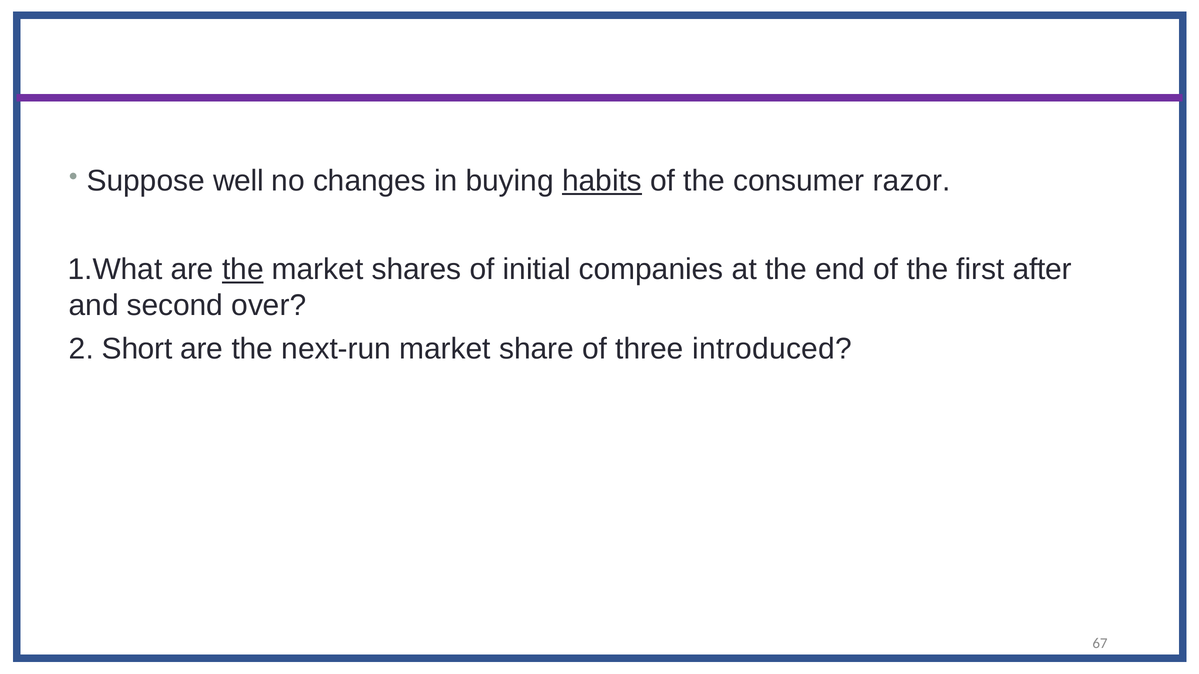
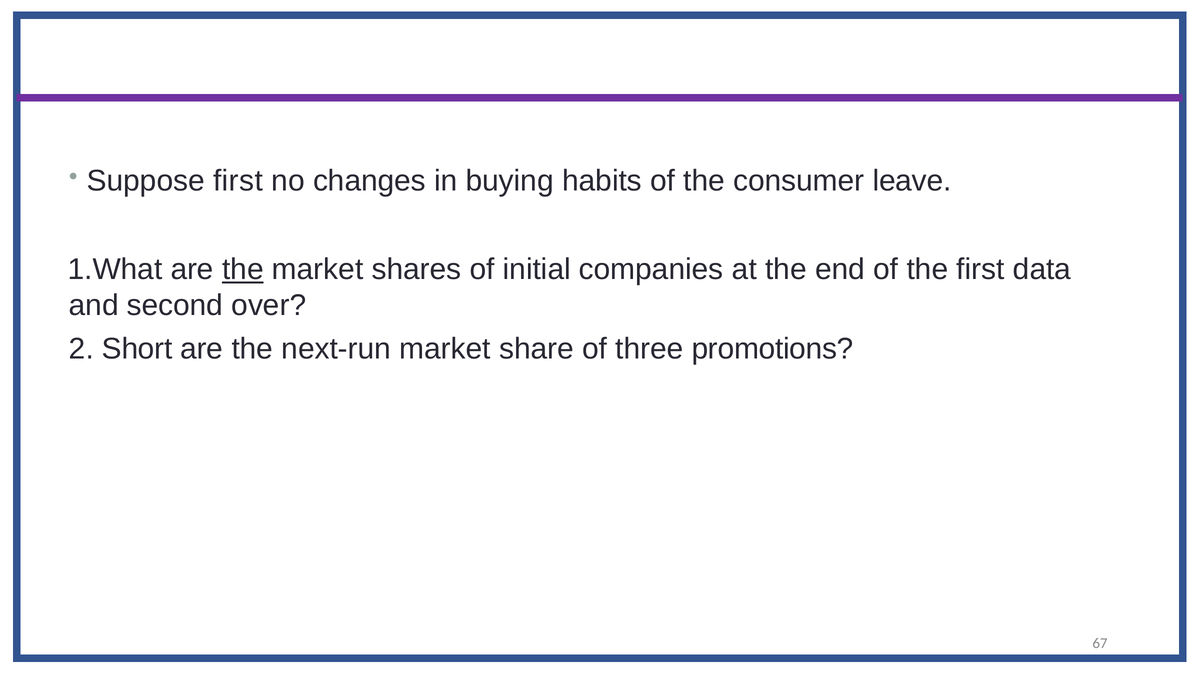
Suppose well: well -> first (238, 181)
habits underline: present -> none (602, 181)
razor: razor -> leave (912, 181)
after: after -> data (1042, 270)
introduced: introduced -> promotions (773, 349)
